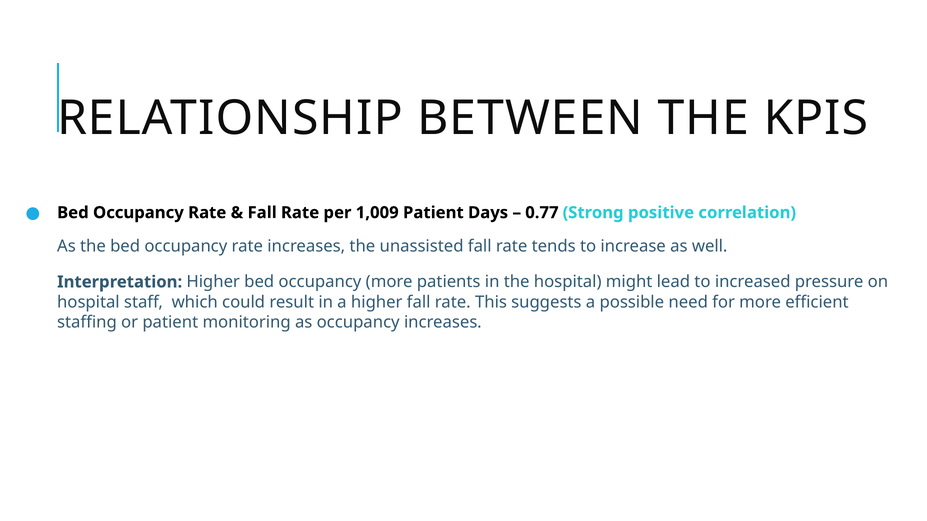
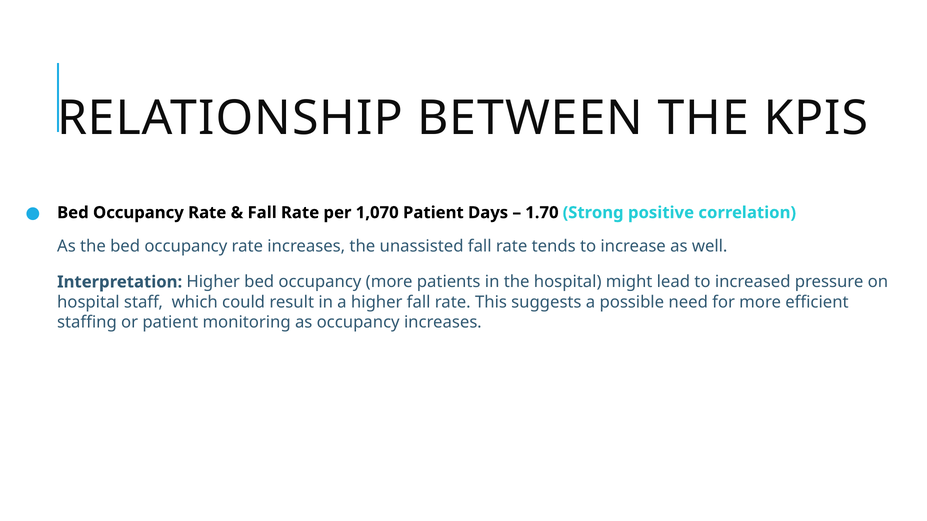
1,009: 1,009 -> 1,070 (377, 213)
0.77: 0.77 -> 1.70 (542, 213)
